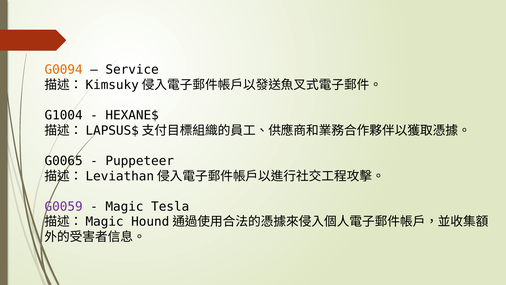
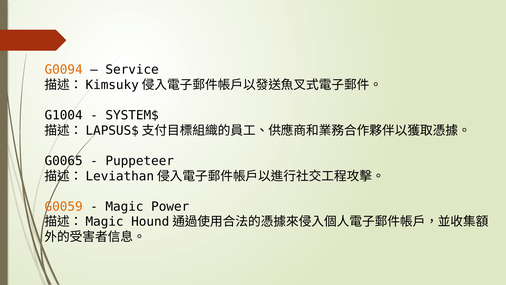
HEXANE$: HEXANE$ -> SYSTEM$ (132, 115)
G0059 colour: purple -> orange (64, 206)
Tesla: Tesla -> Power (170, 206)
